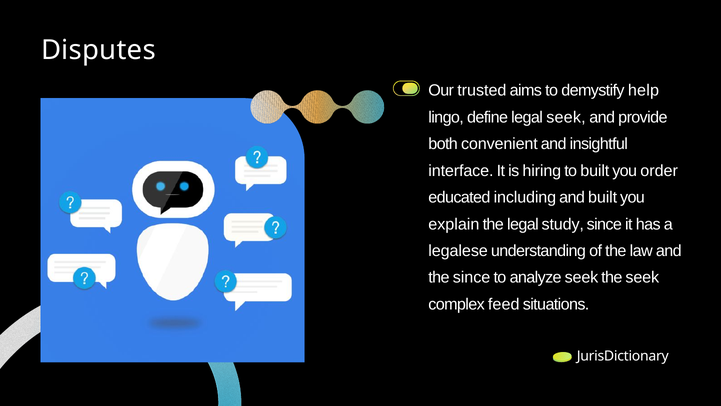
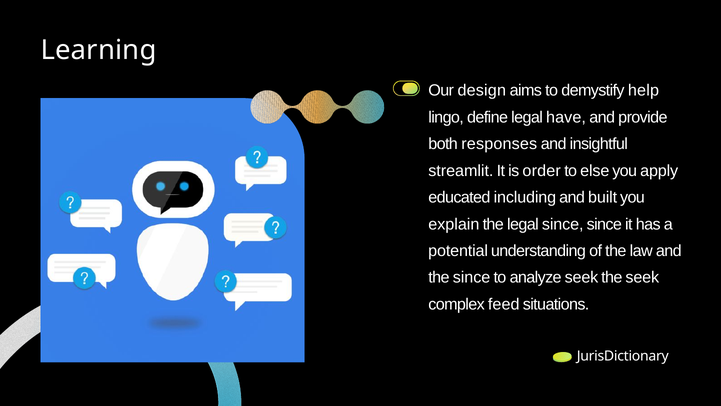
Disputes: Disputes -> Learning (99, 50)
trusted: trusted -> design (482, 91)
legal seek: seek -> have (566, 117)
convenient: convenient -> responses (499, 144)
interface: interface -> streamlit (461, 171)
hiring: hiring -> order (542, 171)
to built: built -> else (595, 171)
order: order -> apply (659, 171)
legal study: study -> since (563, 224)
legalese: legalese -> potential (458, 251)
